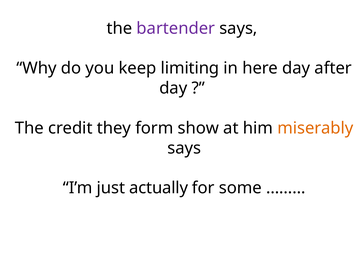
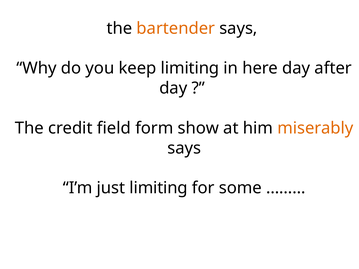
bartender colour: purple -> orange (176, 28)
they: they -> field (114, 128)
just actually: actually -> limiting (159, 188)
